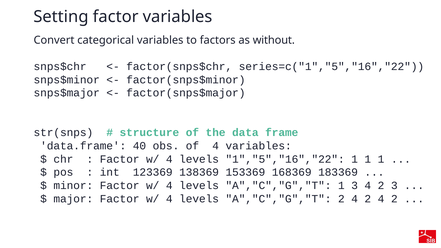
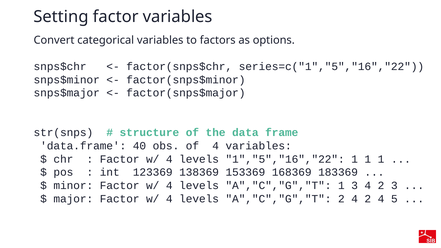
without: without -> options (274, 40)
4 2 4 2: 2 -> 5 (394, 199)
